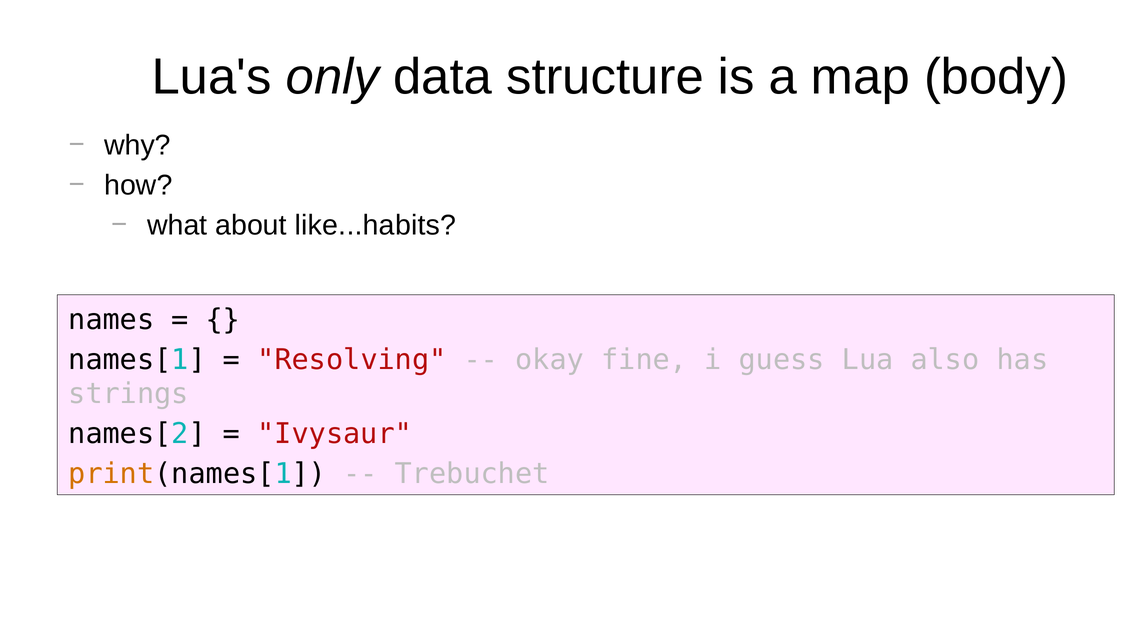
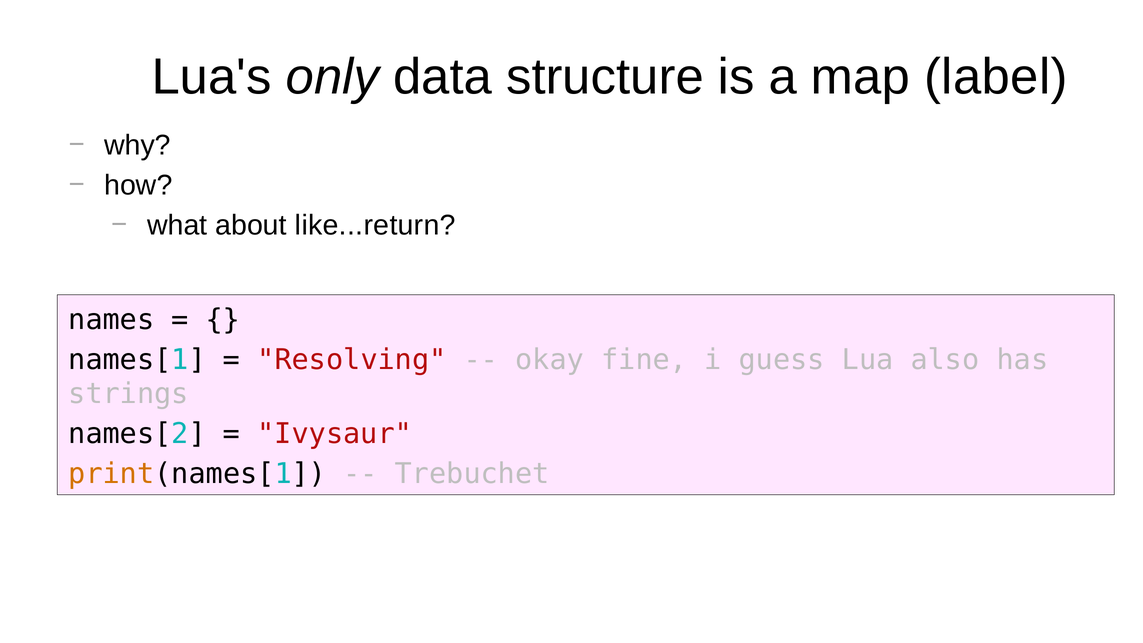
body: body -> label (996, 77)
like...habits: like...habits -> like...return (375, 225)
